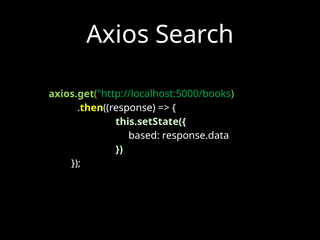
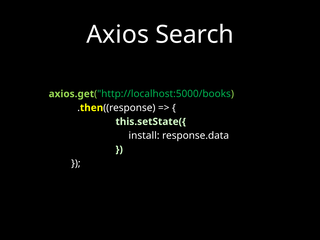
based: based -> install (144, 136)
